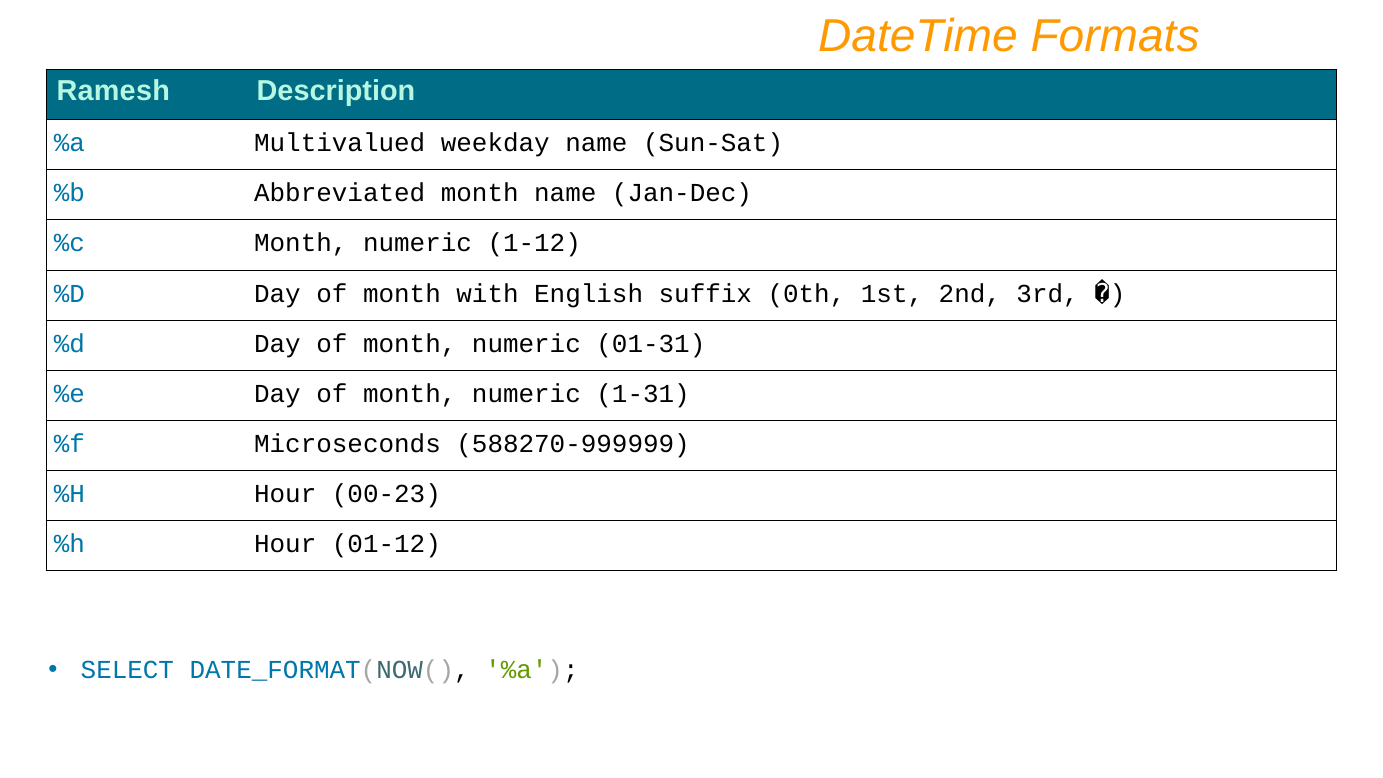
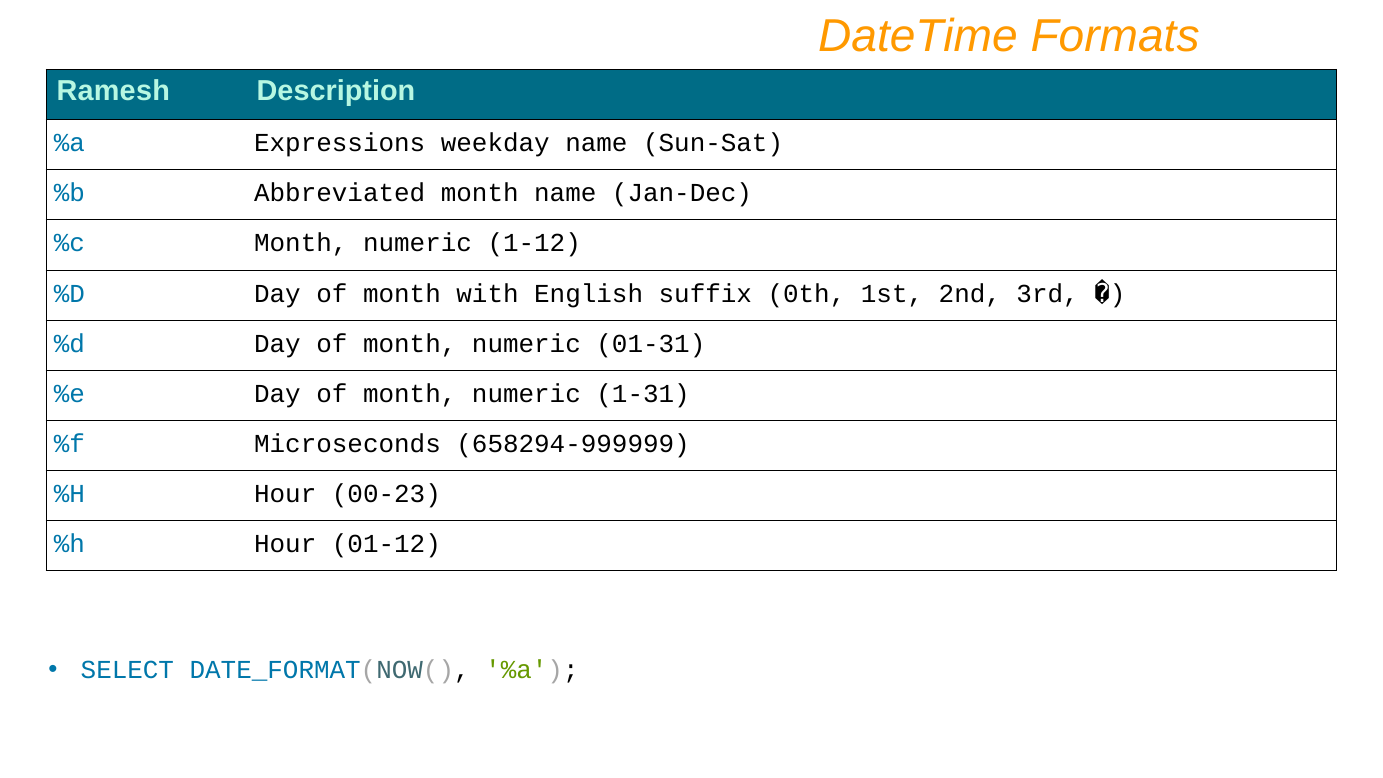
Multivalued: Multivalued -> Expressions (340, 143)
588270-999999: 588270-999999 -> 658294-999999 (573, 444)
